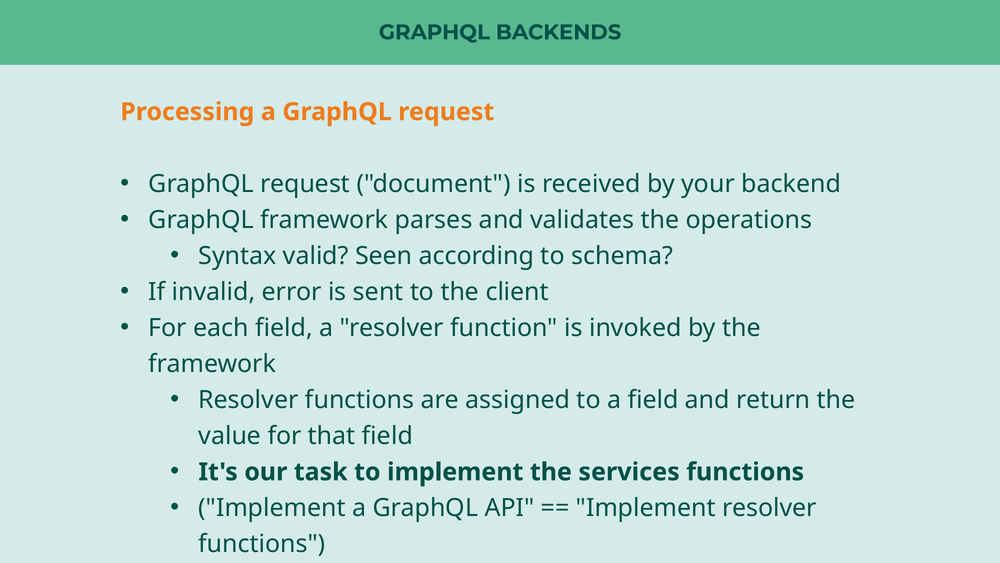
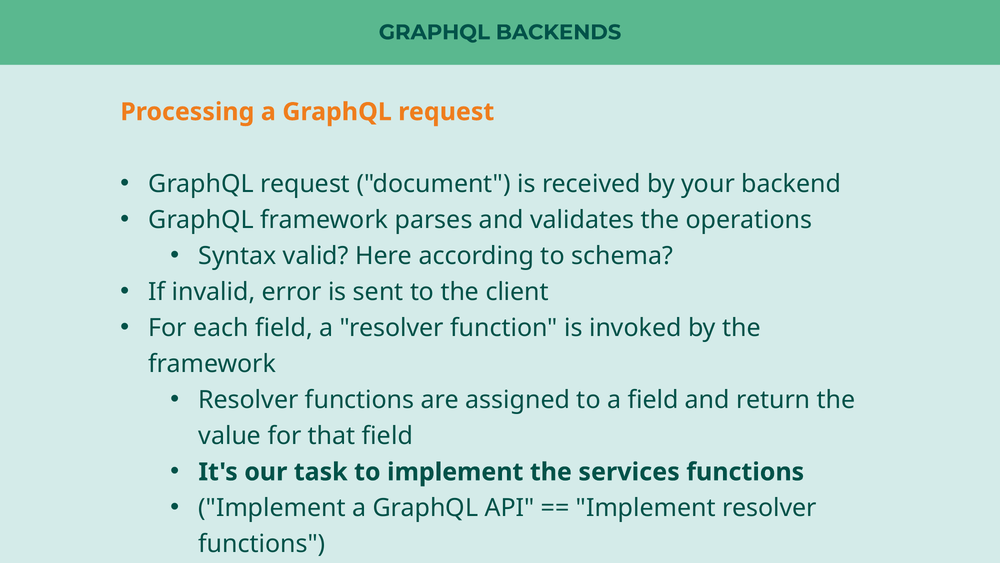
Seen: Seen -> Here (384, 256)
